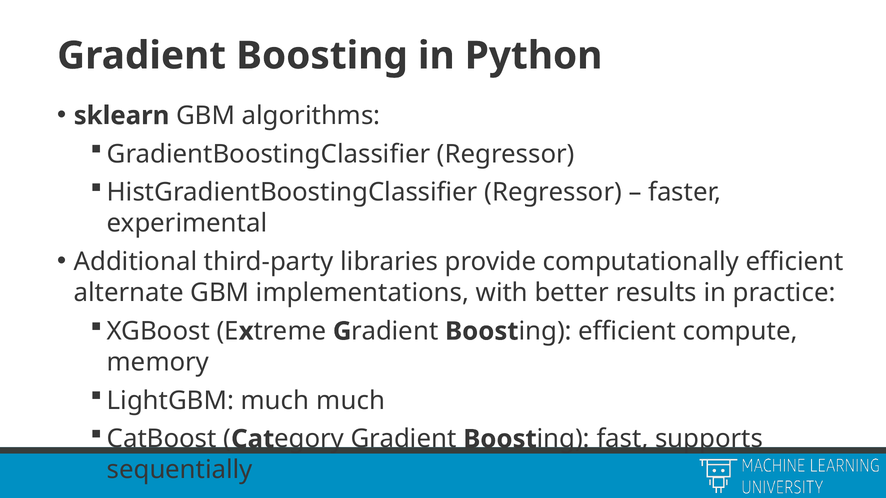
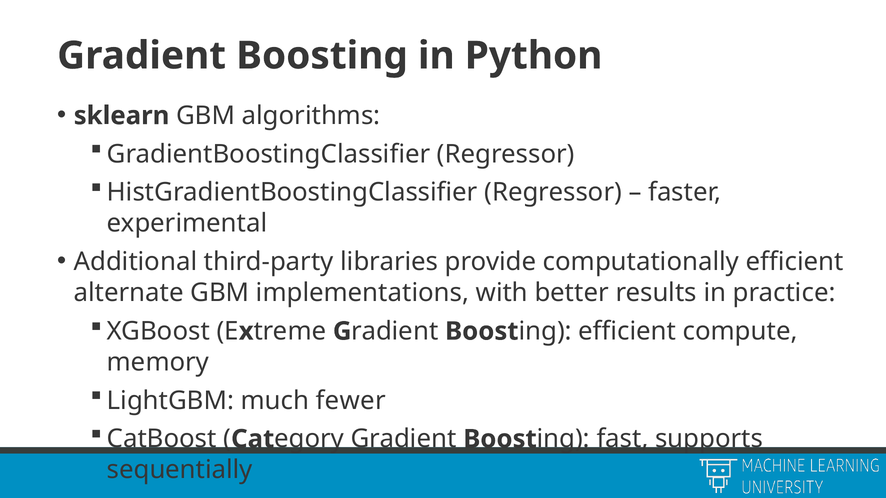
much much: much -> fewer (351, 401)
